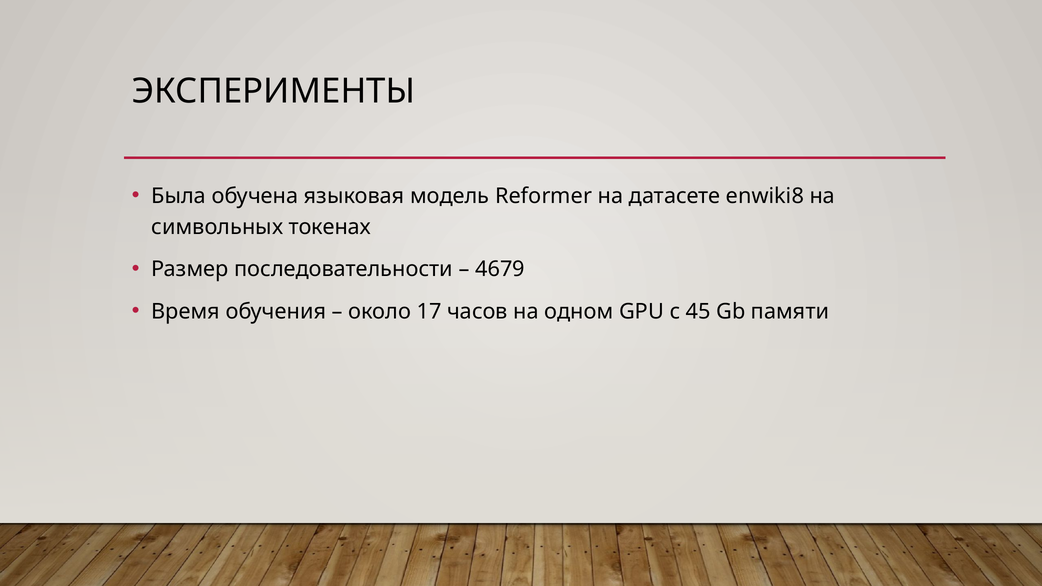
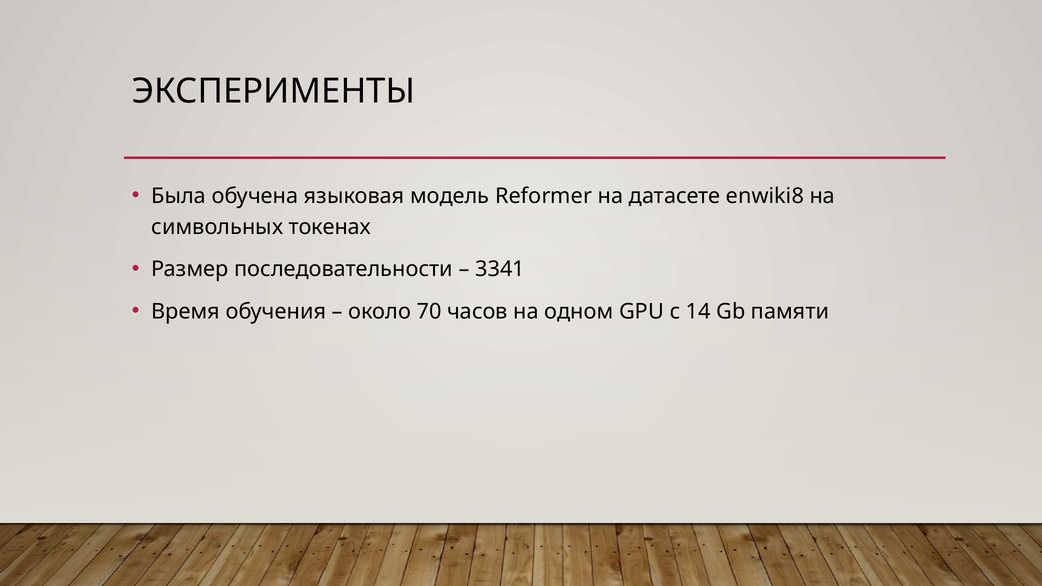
4679: 4679 -> 3341 (500, 269)
17: 17 -> 70 (429, 311)
45: 45 -> 14 (698, 311)
